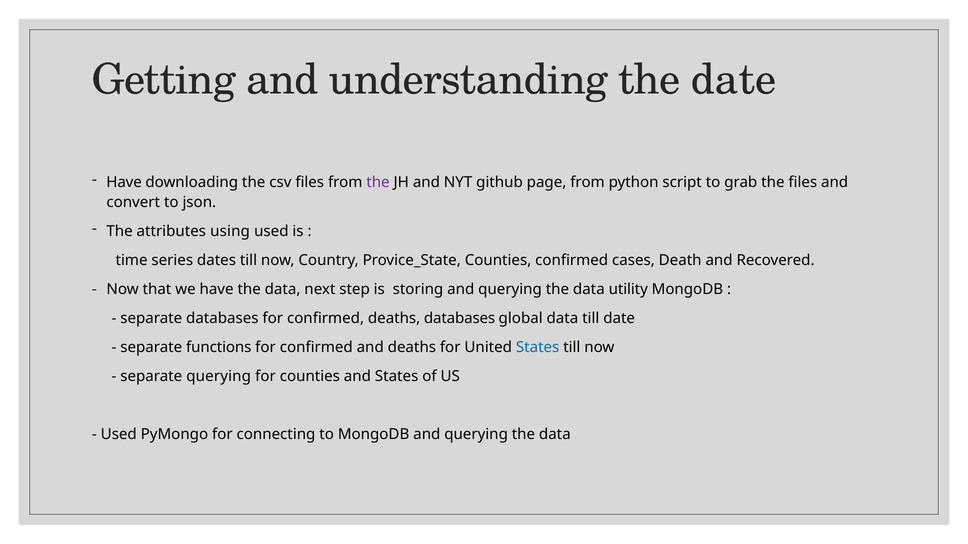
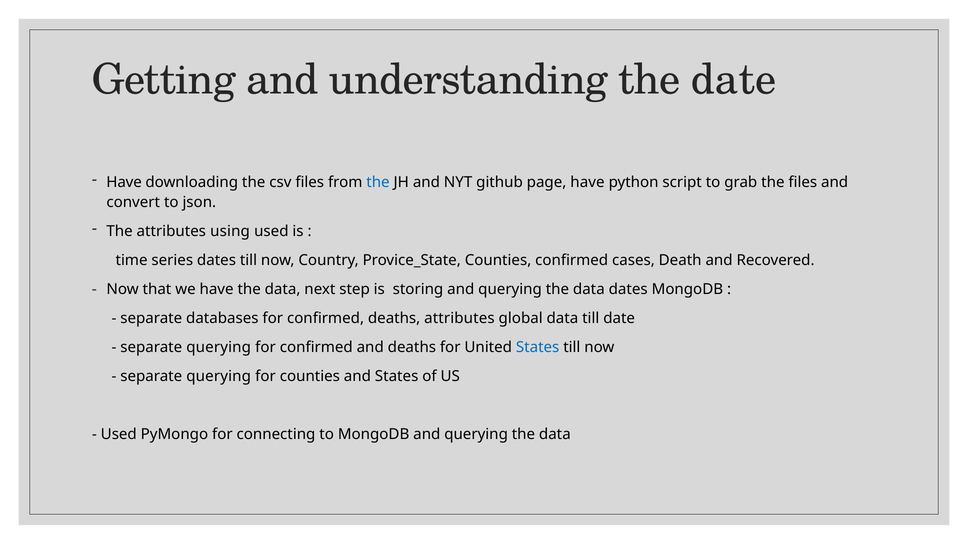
the colour: purple -> blue (378, 183)
page from: from -> have (587, 183)
data utility: utility -> dates (628, 290)
deaths databases: databases -> attributes (459, 319)
functions: functions -> querying (219, 348)
